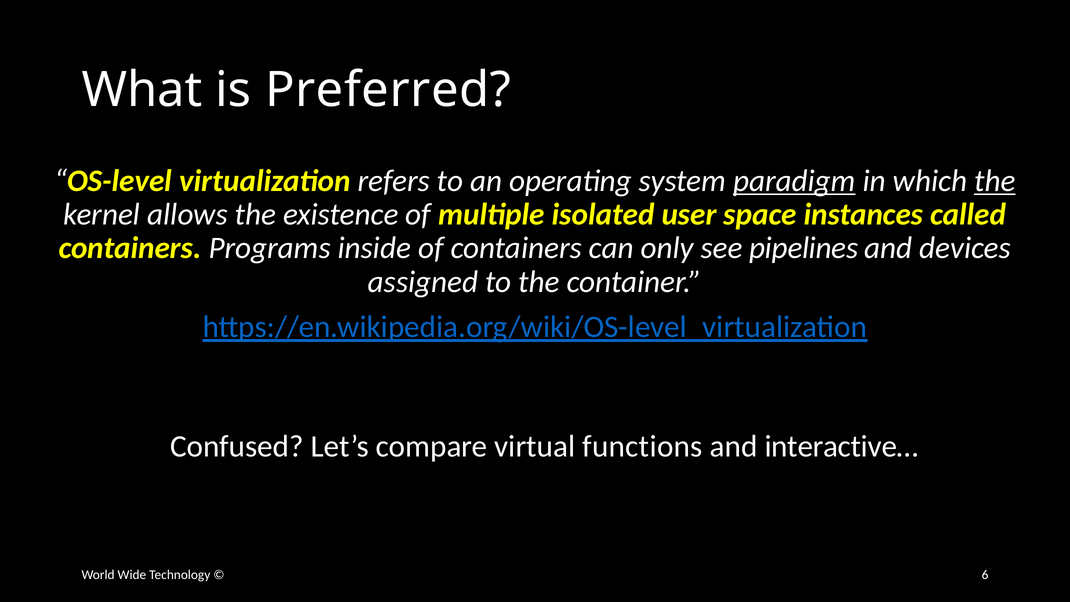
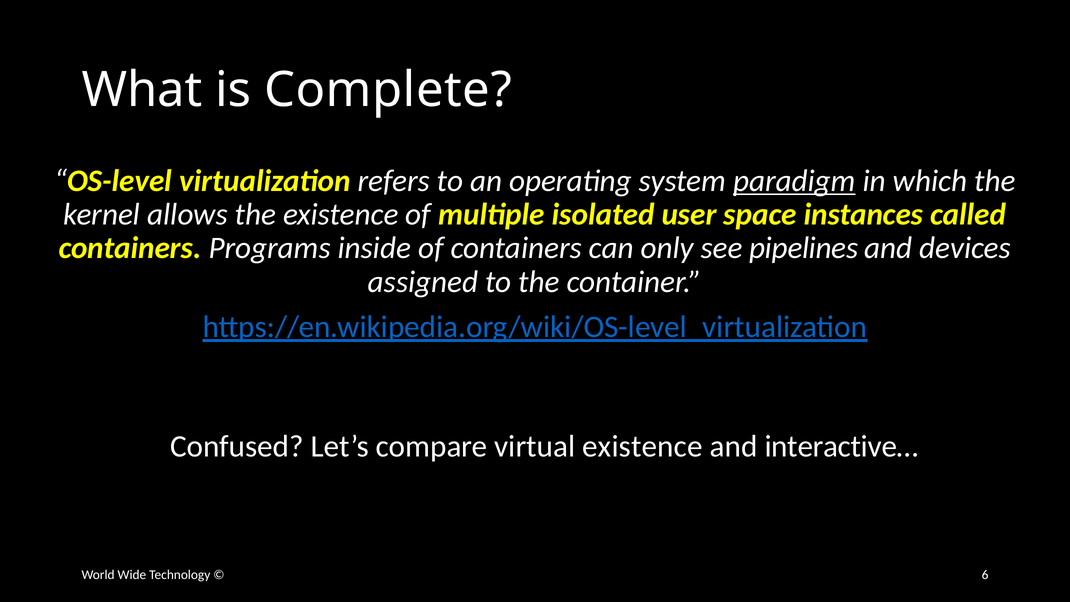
Preferred: Preferred -> Complete (388, 90)
the underline: present -> none (995, 181)
virtual functions: functions -> existence (643, 446)
